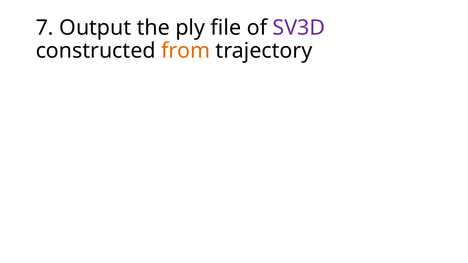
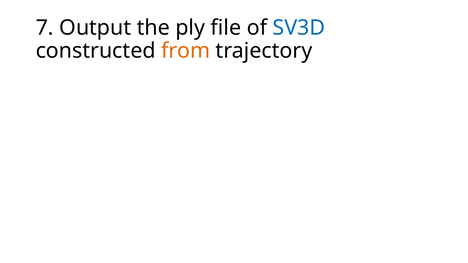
SV3D colour: purple -> blue (299, 28)
